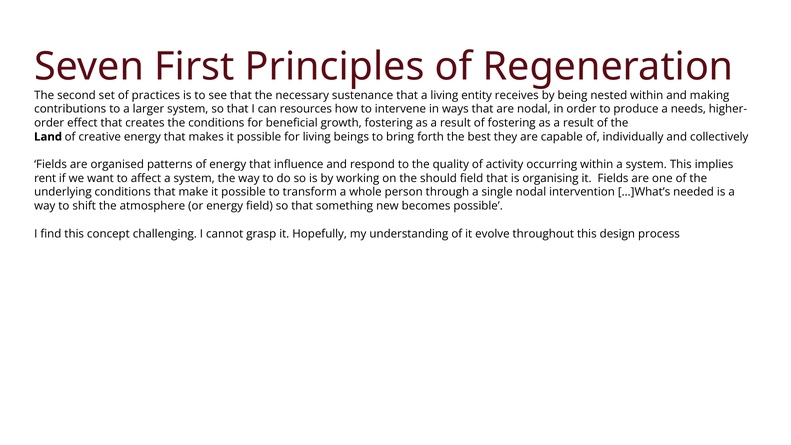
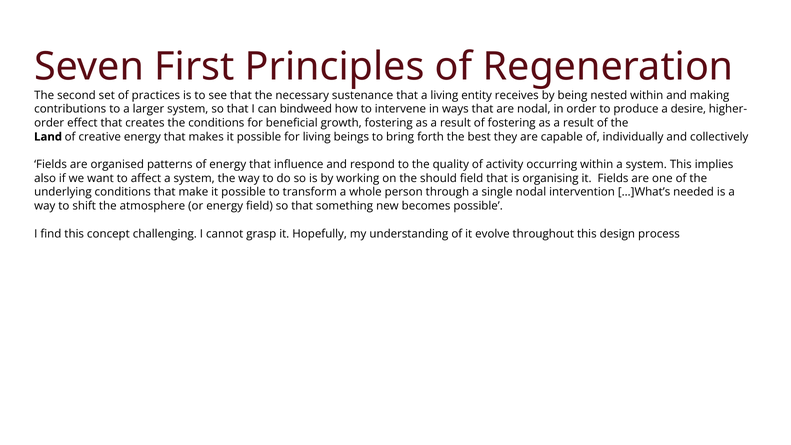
resources: resources -> bindweed (306, 109)
needs: needs -> desire (688, 109)
rent: rent -> also (45, 178)
